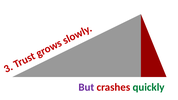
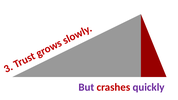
quickly colour: green -> purple (149, 87)
